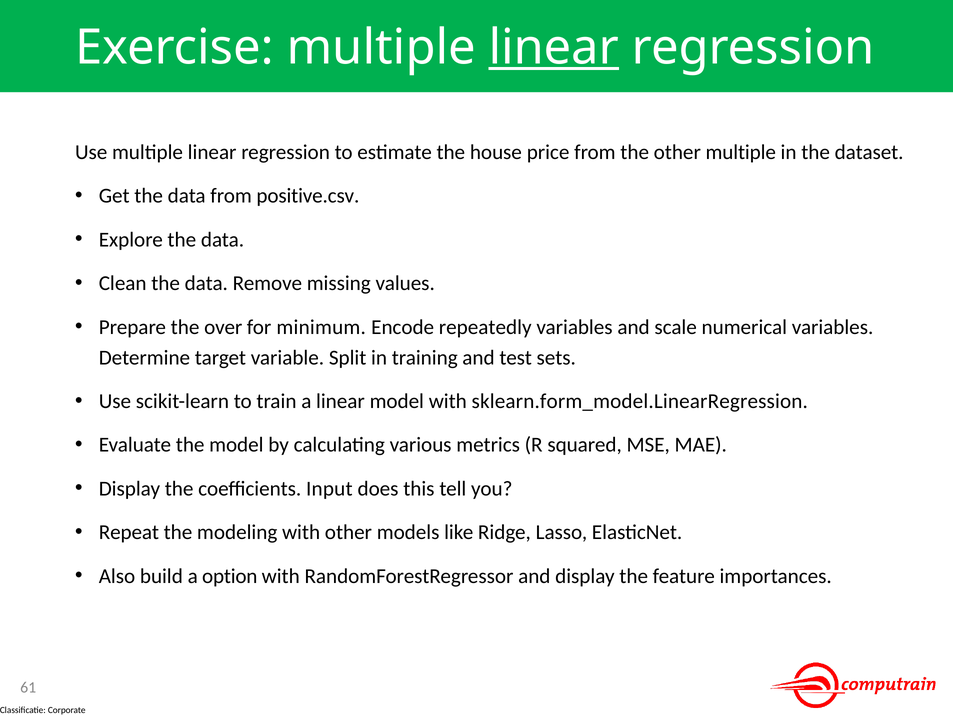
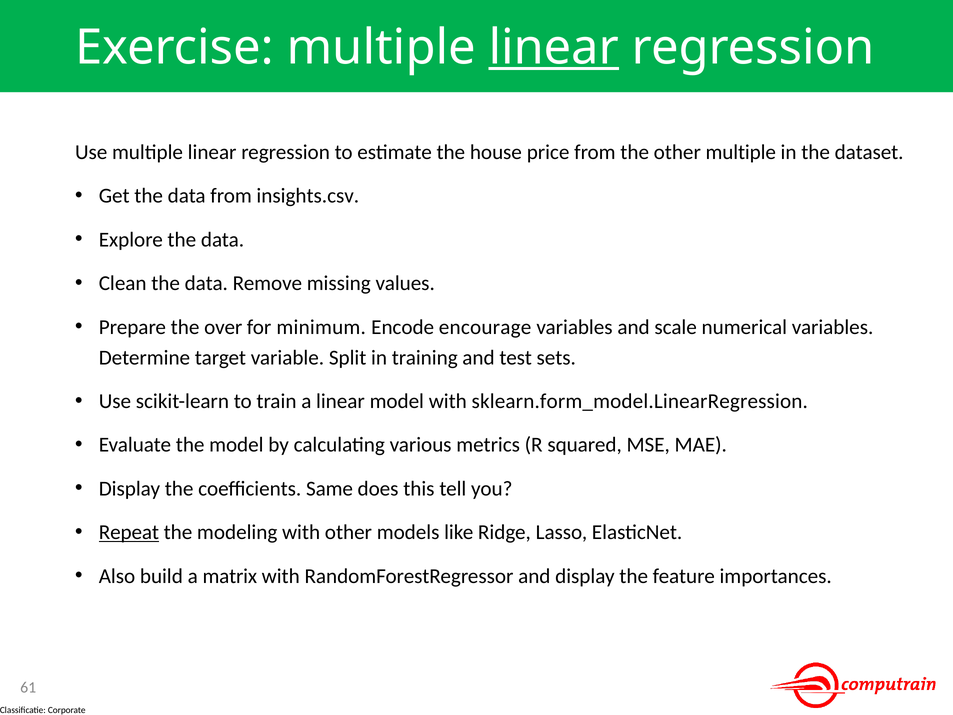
positive.csv: positive.csv -> insights.csv (308, 196)
repeatedly: repeatedly -> encourage (485, 327)
Input: Input -> Same (330, 489)
Repeat underline: none -> present (129, 532)
option: option -> matrix (230, 576)
